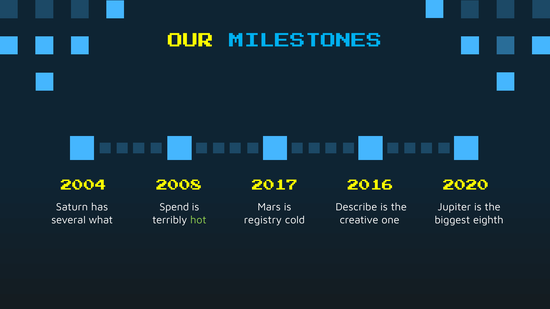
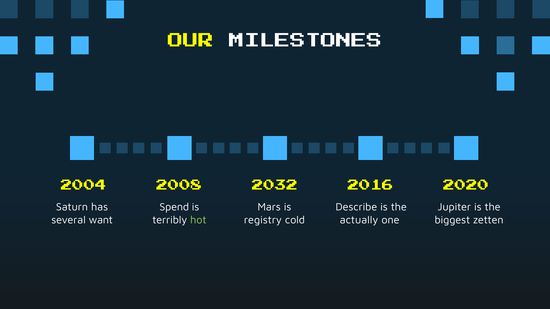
MILESTONES colour: light blue -> white (306, 44)
2017: 2017 -> 2032 (275, 188)
what: what -> want (101, 220)
creative: creative -> actually (359, 220)
eighth: eighth -> zetten (488, 220)
